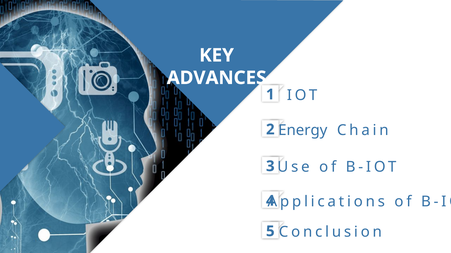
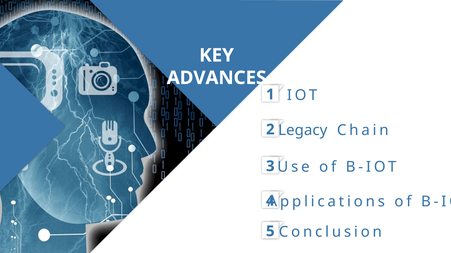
Energy: Energy -> Legacy (303, 131)
